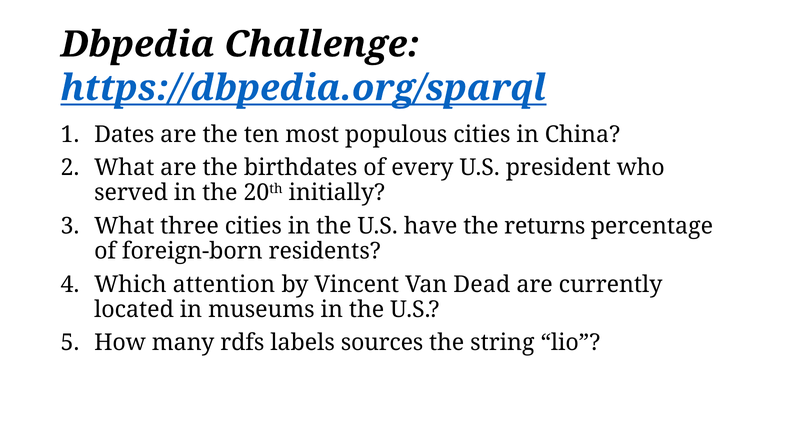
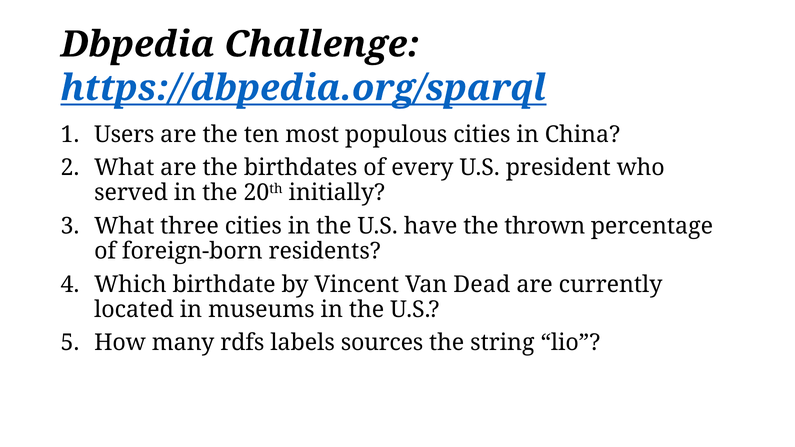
Dates: Dates -> Users (124, 134)
returns: returns -> thrown (545, 226)
attention: attention -> birthdate (224, 285)
